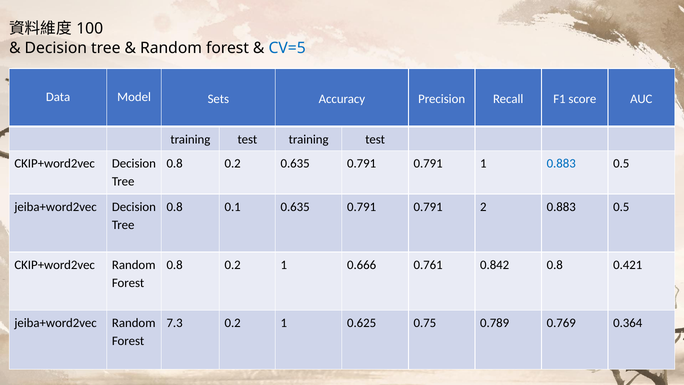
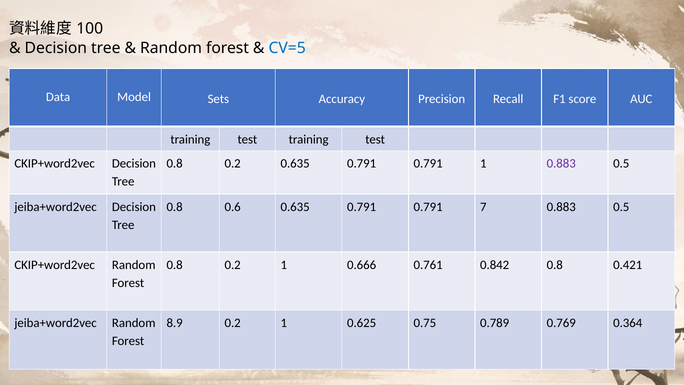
0.883 colour: blue -> purple (561, 164)
0.1: 0.1 -> 0.6 (233, 207)
2: 2 -> 7 (483, 207)
7.3: 7.3 -> 8.9 (175, 323)
